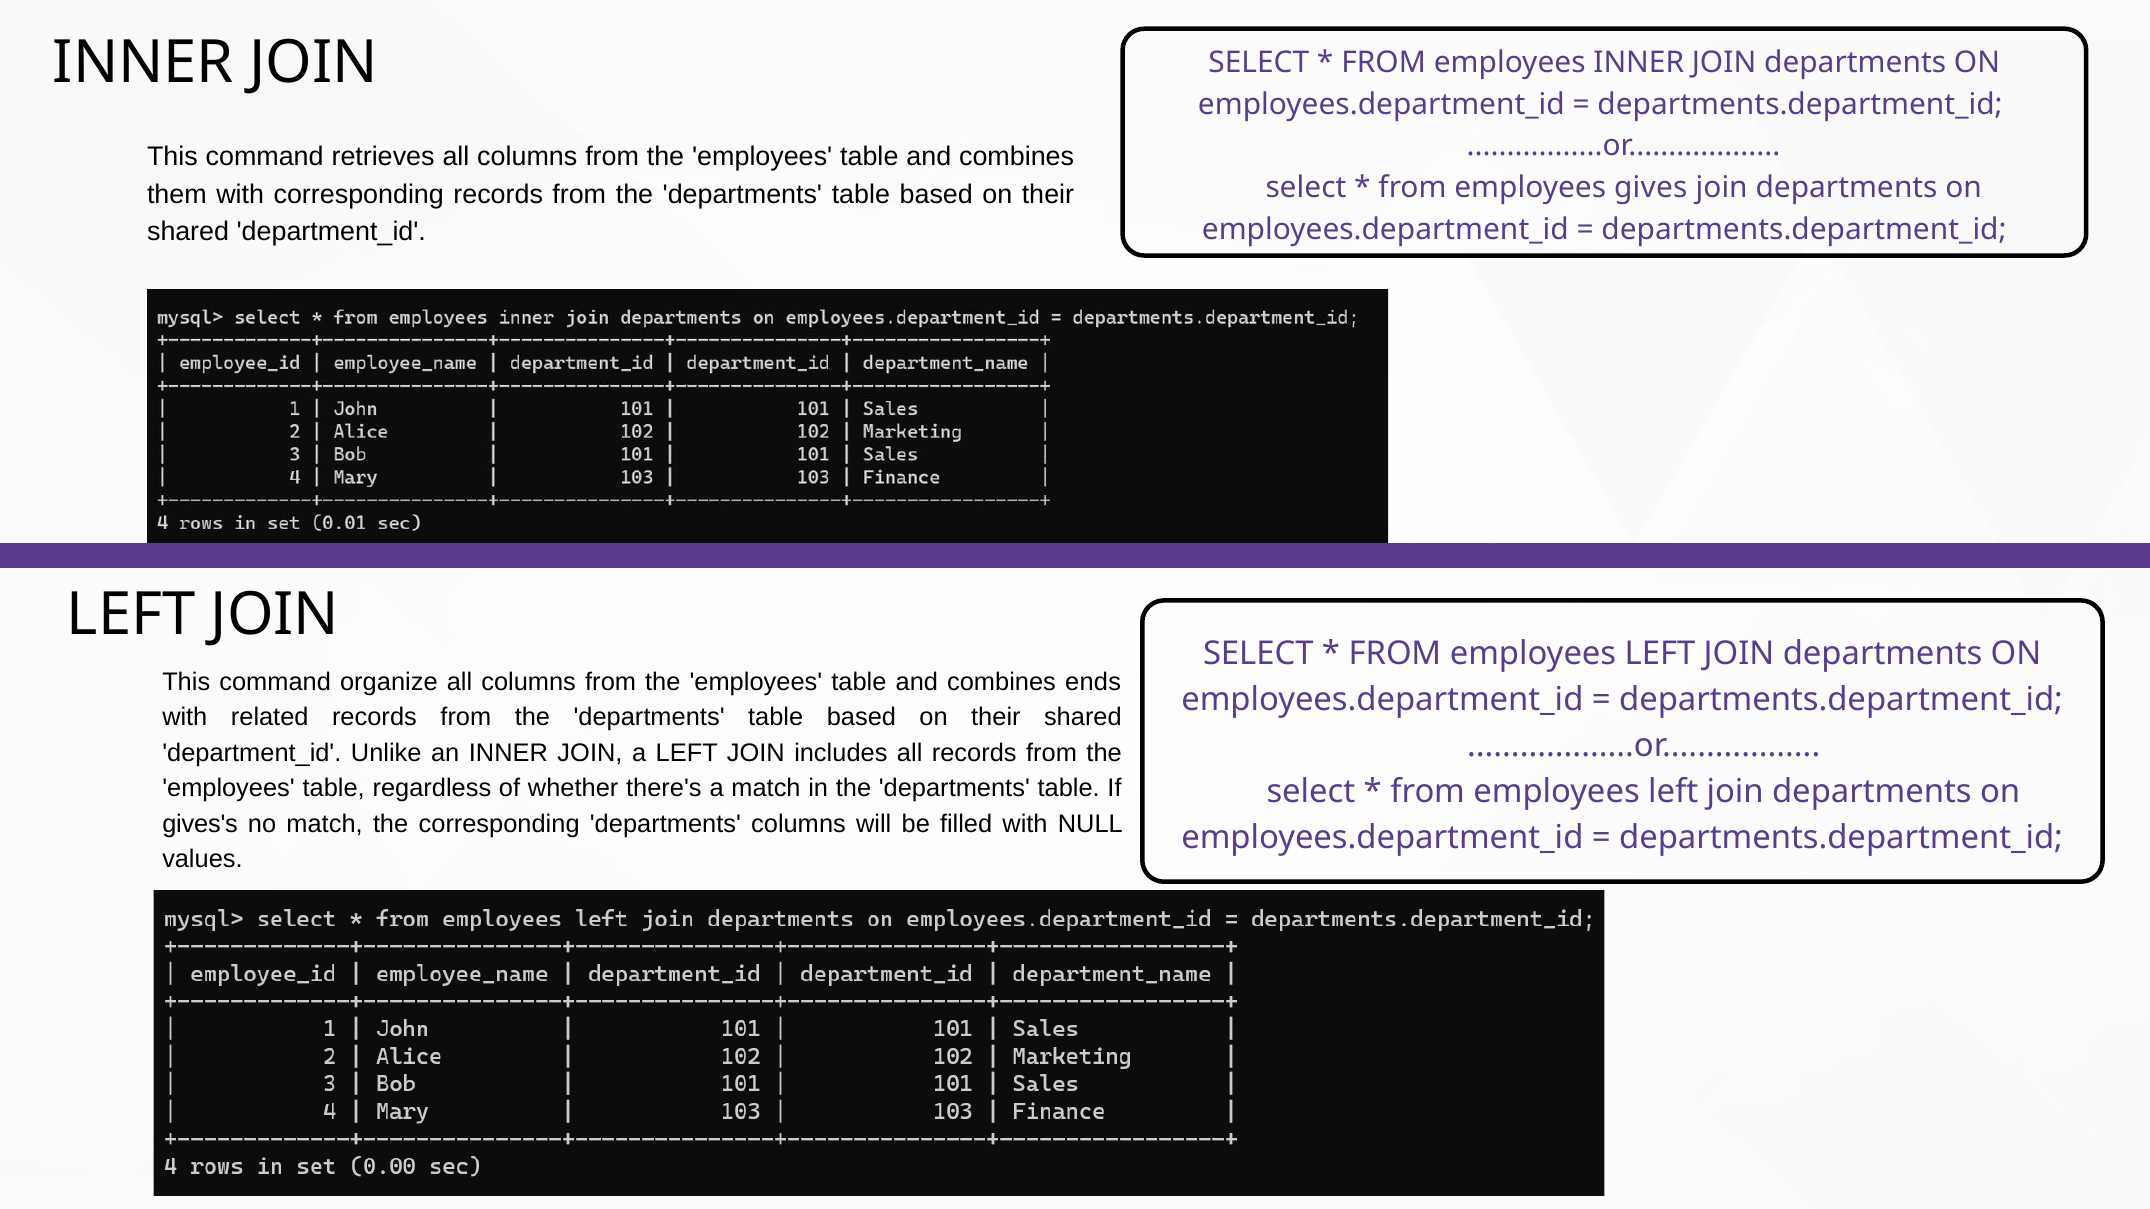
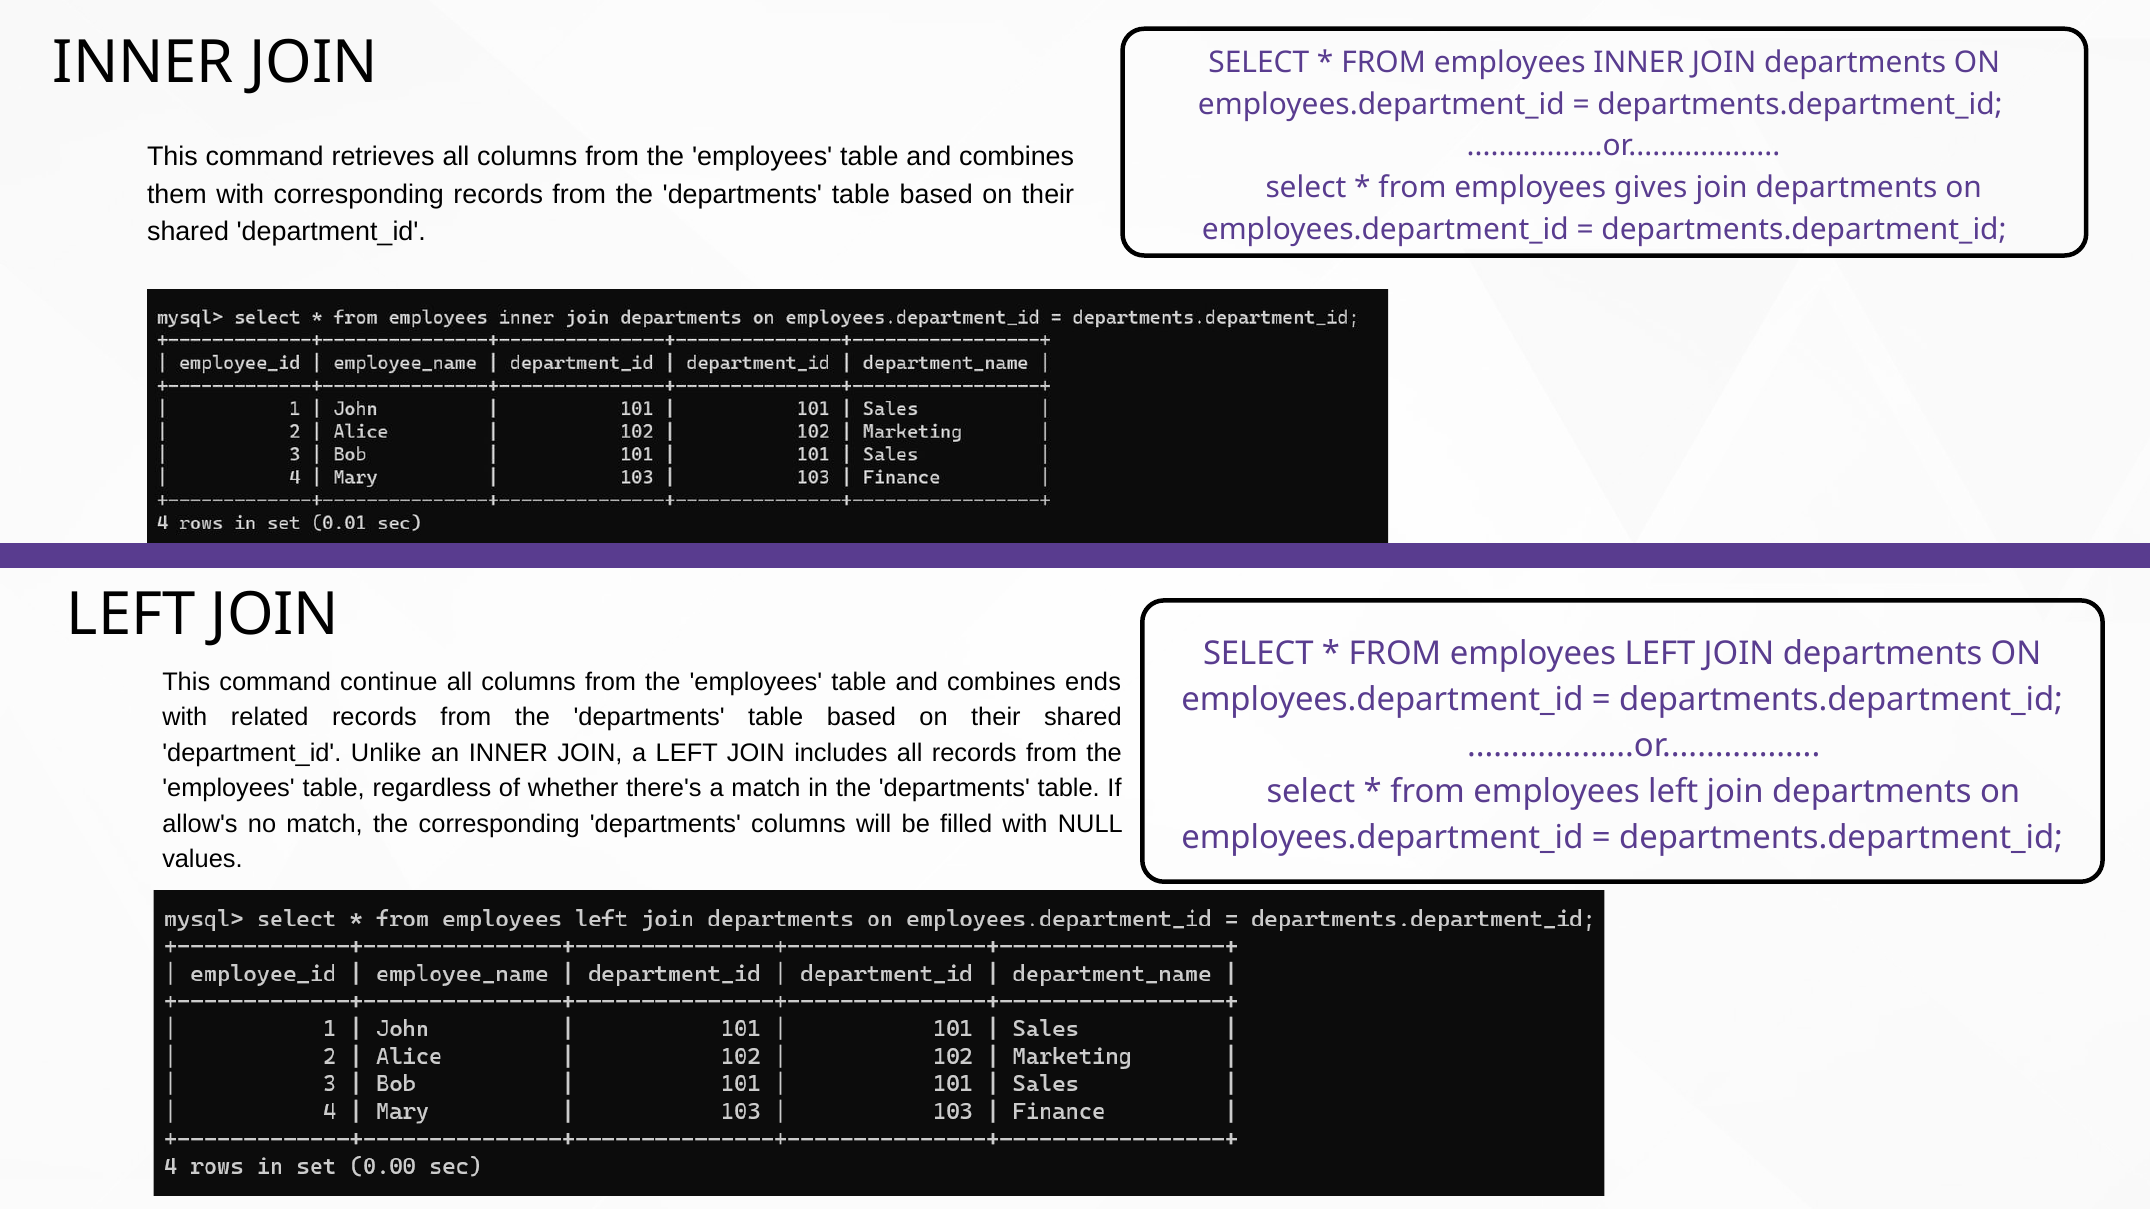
organize: organize -> continue (389, 682)
gives's: gives's -> allow's (200, 824)
